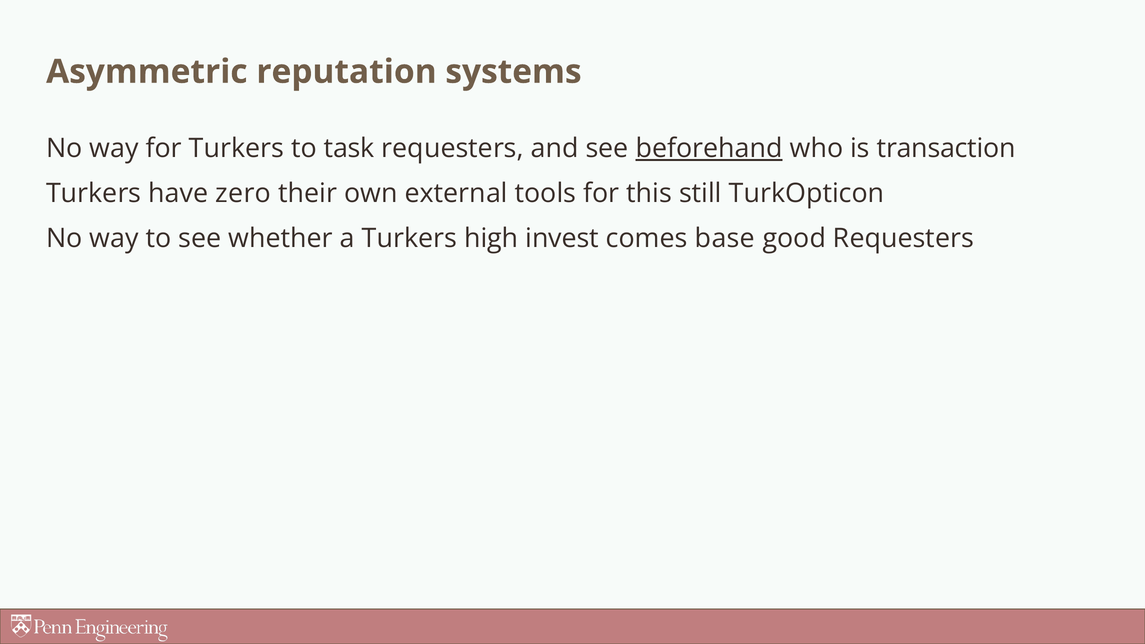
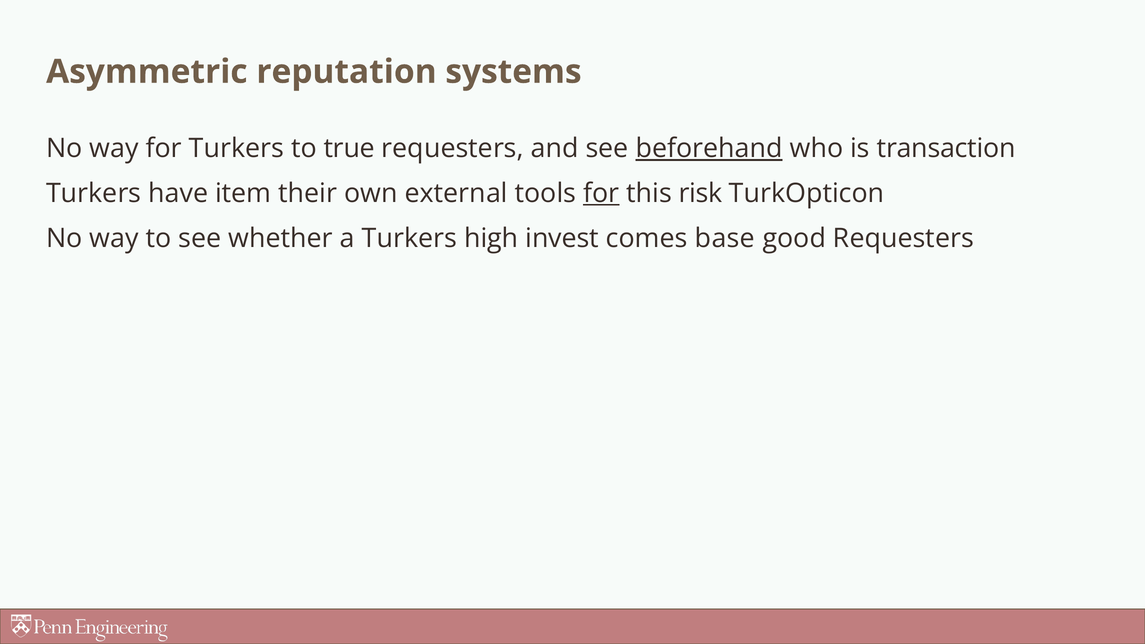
task: task -> true (349, 148)
zero: zero -> item (243, 193)
for underline: none -> present (601, 193)
still: still -> risk (701, 193)
